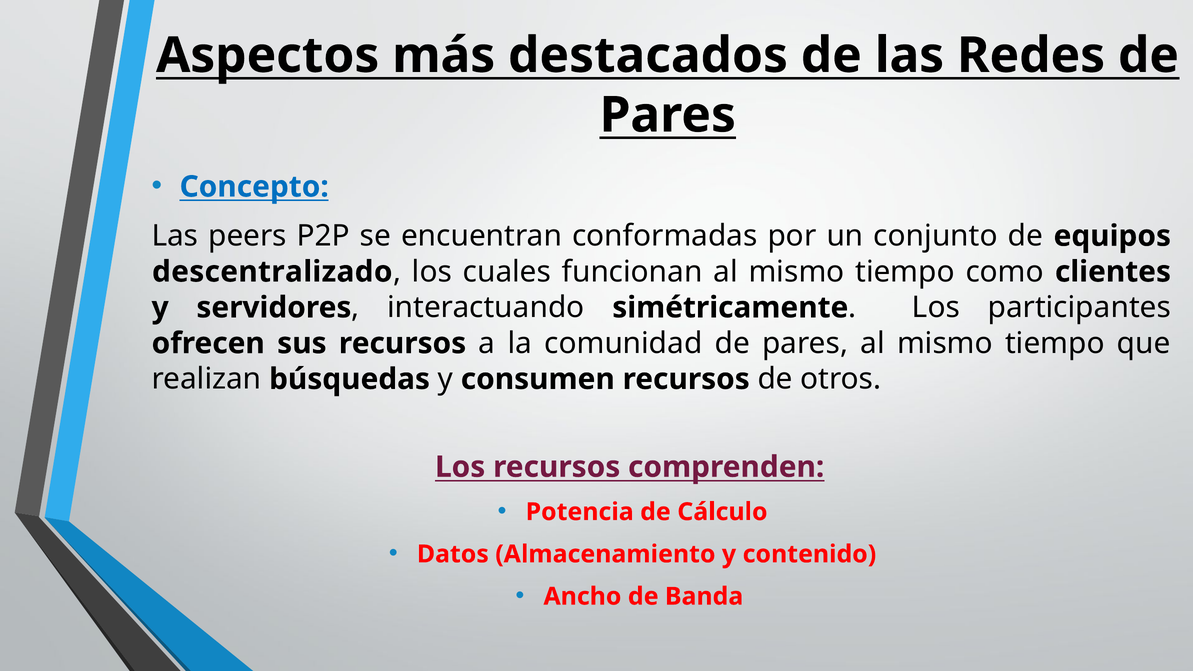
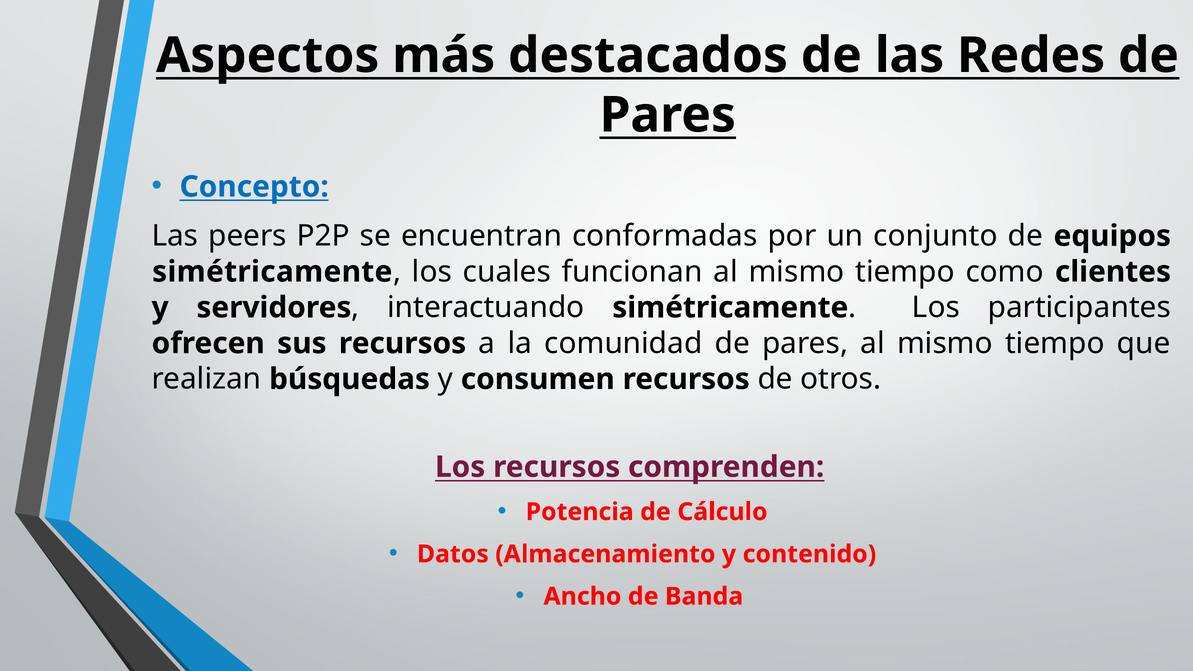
descentralizado: descentralizado -> simétricamente (272, 272)
